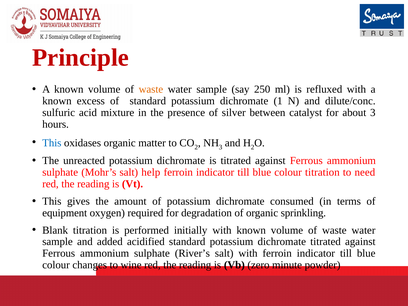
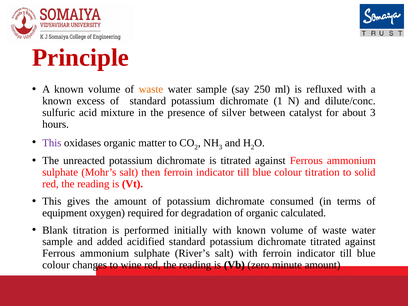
This colour: blue -> purple (52, 143)
help: help -> then (151, 172)
need: need -> solid (365, 172)
sprinkling: sprinkling -> calculated (303, 213)
minute powder: powder -> amount (323, 265)
